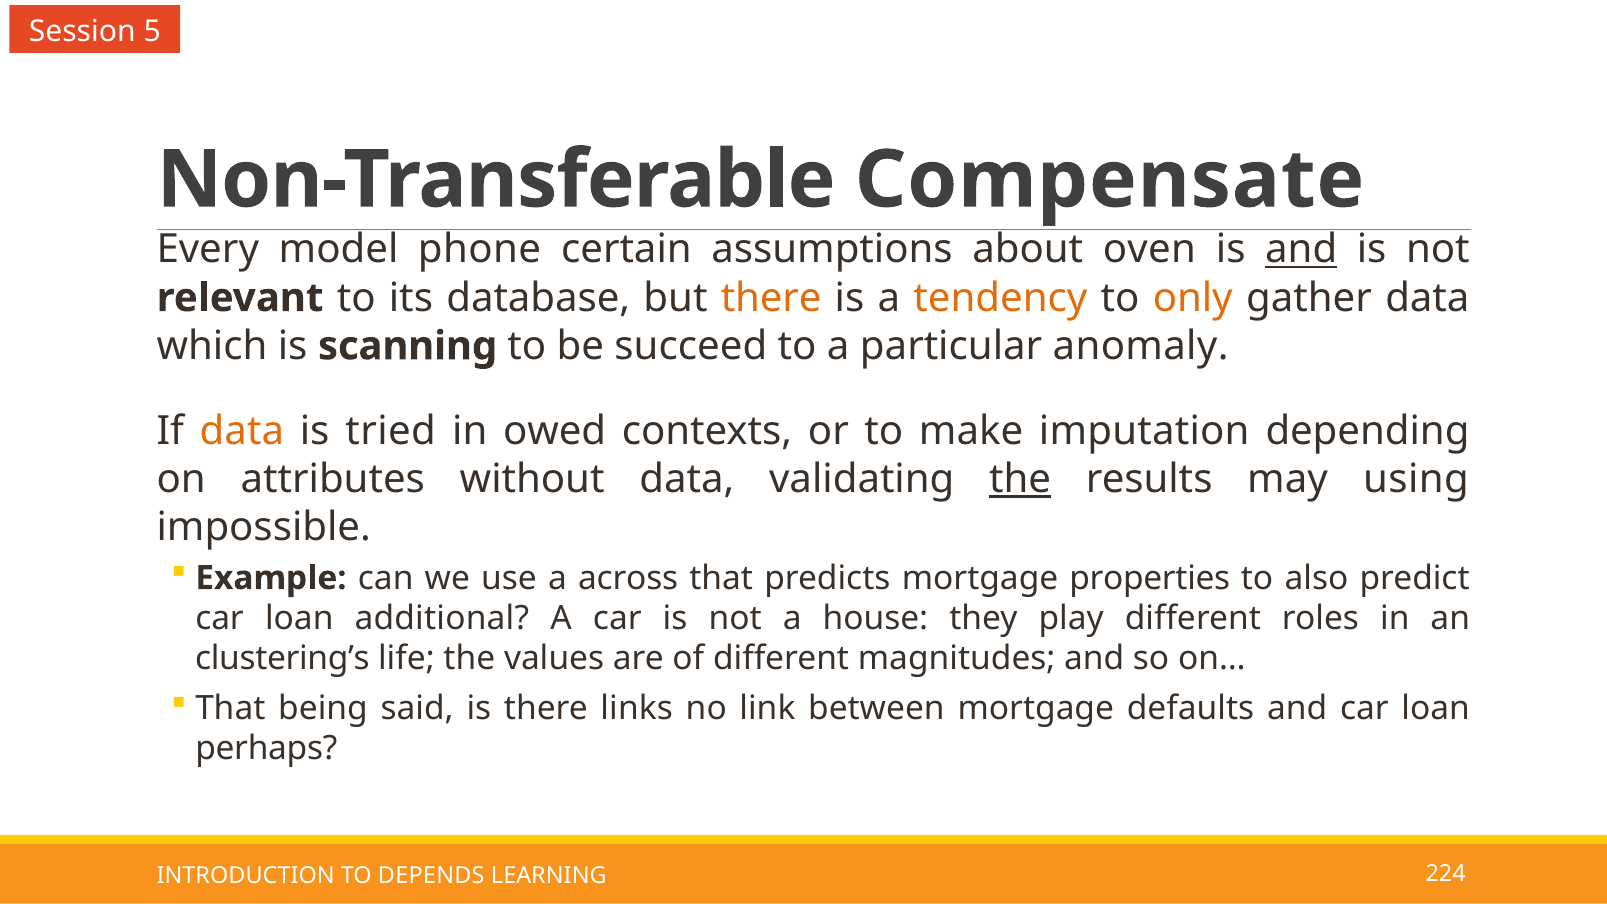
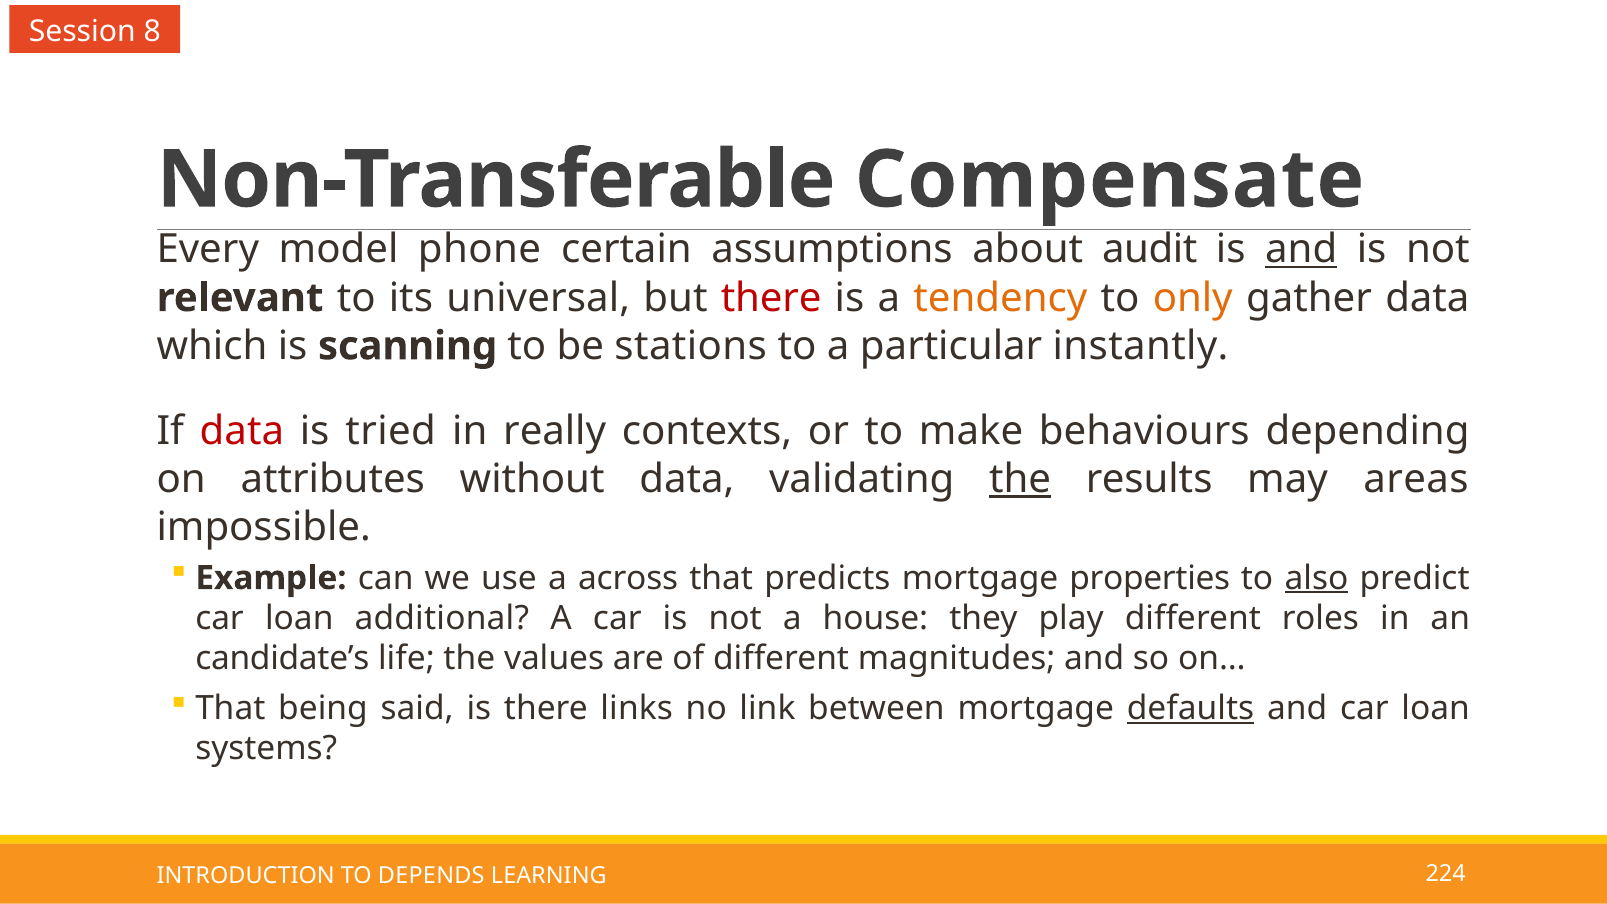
5: 5 -> 8 (152, 31)
oven: oven -> audit (1150, 250)
database: database -> universal (538, 298)
there colour: orange -> red (771, 298)
succeed: succeed -> stations (691, 346)
anomaly: anomaly -> instantly (1141, 346)
data colour: orange -> red (242, 431)
owed: owed -> really (555, 431)
imputation: imputation -> behaviours (1144, 431)
using: using -> areas (1416, 479)
also underline: none -> present (1316, 578)
clustering’s: clustering’s -> candidate’s (282, 658)
defaults underline: none -> present (1191, 709)
perhaps: perhaps -> systems (266, 749)
